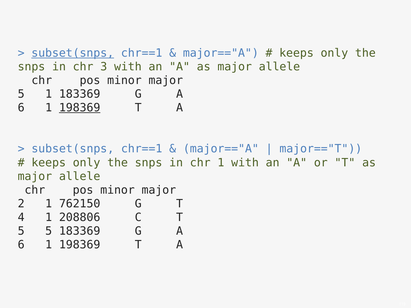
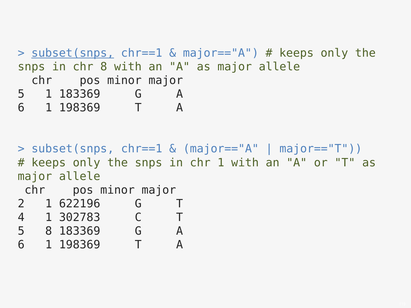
chr 3: 3 -> 8 (104, 67)
198369 underline: present -> none (80, 108)
762150: 762150 -> 622196 (80, 204)
208806: 208806 -> 302783 (80, 218)
5 5: 5 -> 8 (49, 231)
